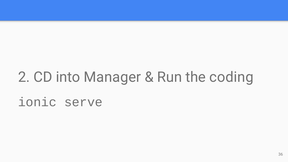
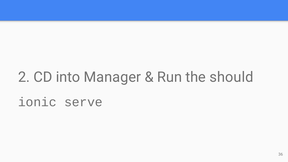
coding: coding -> should (231, 77)
